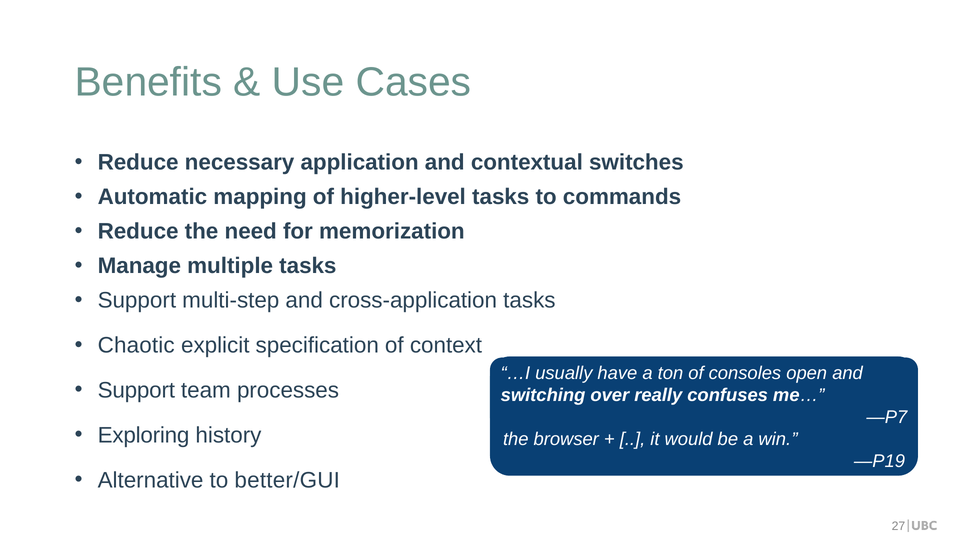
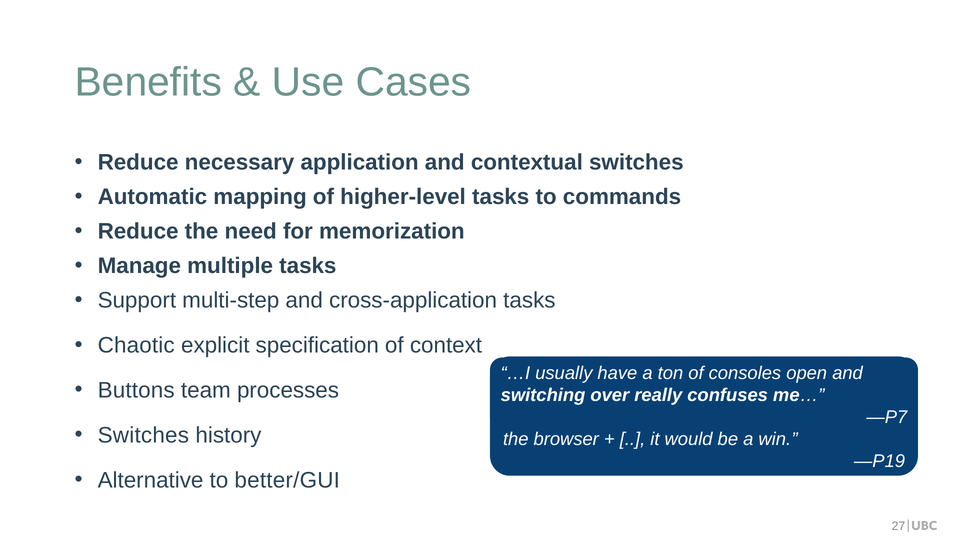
Support: Support -> Buttons (136, 390)
Exploring: Exploring -> Switches (143, 435)
